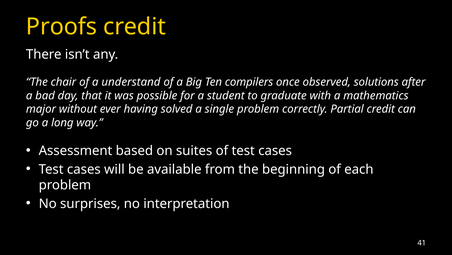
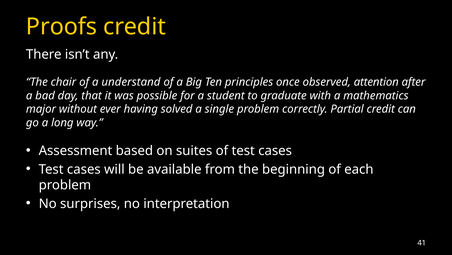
compilers: compilers -> principles (249, 82)
solutions: solutions -> attention (376, 82)
